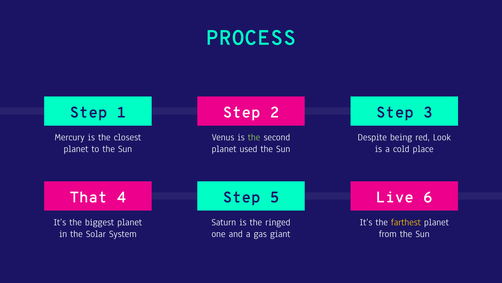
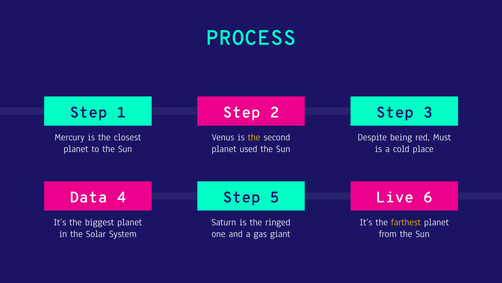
the colour: light green -> yellow (254, 137)
Look: Look -> Must (442, 137)
That: That -> Data (88, 197)
